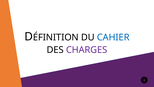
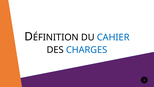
CHARGES colour: purple -> blue (87, 50)
